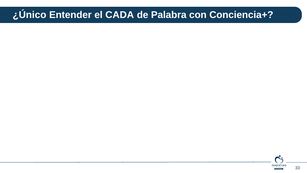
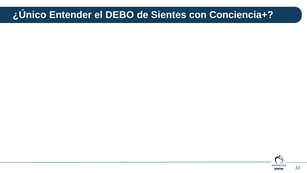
CADA: CADA -> DEBO (120, 15)
Palabra: Palabra -> Sientes (169, 15)
